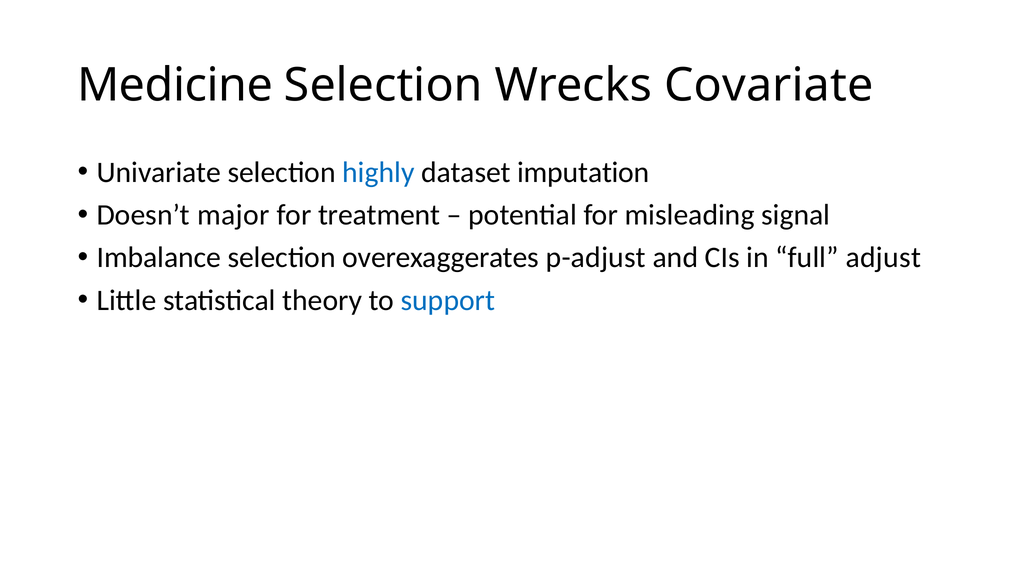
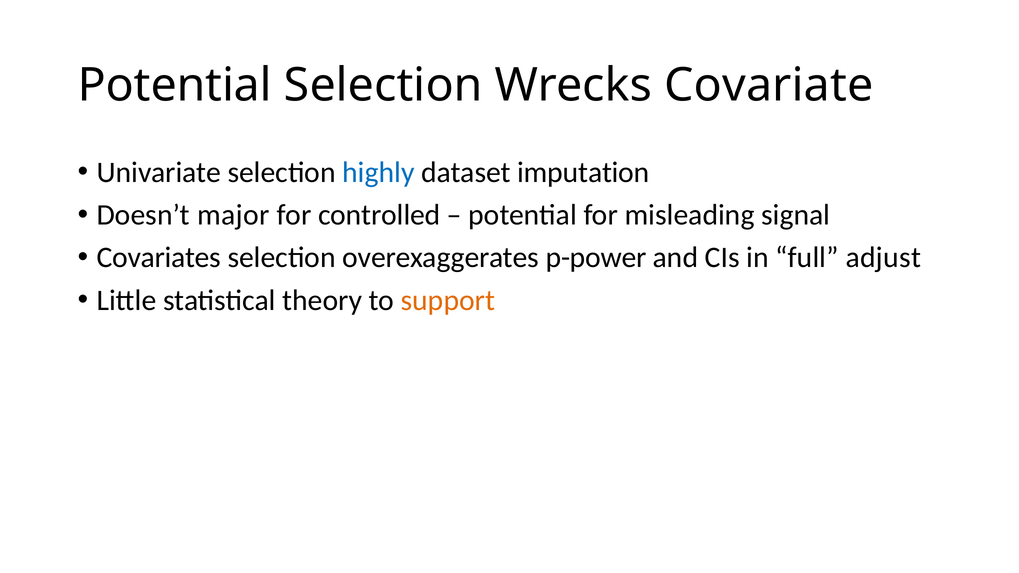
Medicine: Medicine -> Potential (175, 86)
treatment: treatment -> controlled (379, 215)
Imbalance: Imbalance -> Covariates (159, 258)
p-adjust: p-adjust -> p-power (596, 258)
support colour: blue -> orange (448, 300)
